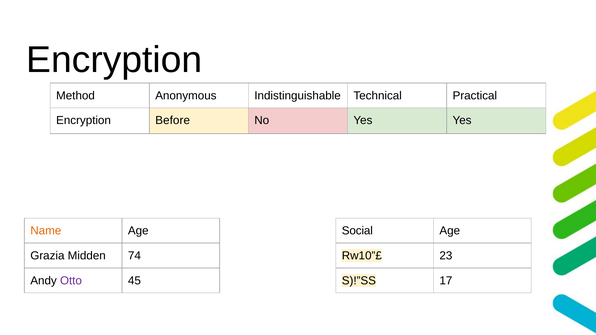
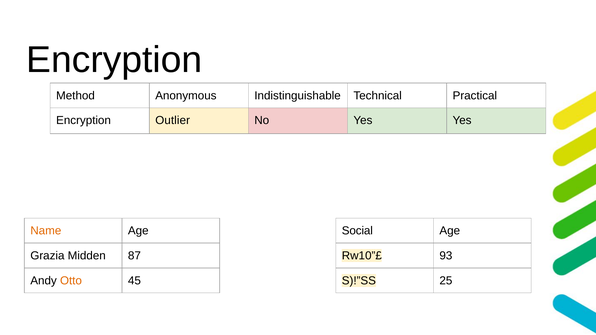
Before: Before -> Outlier (173, 121)
74: 74 -> 87 (134, 256)
23: 23 -> 93 (446, 256)
Otto colour: purple -> orange (71, 281)
17: 17 -> 25 (446, 281)
